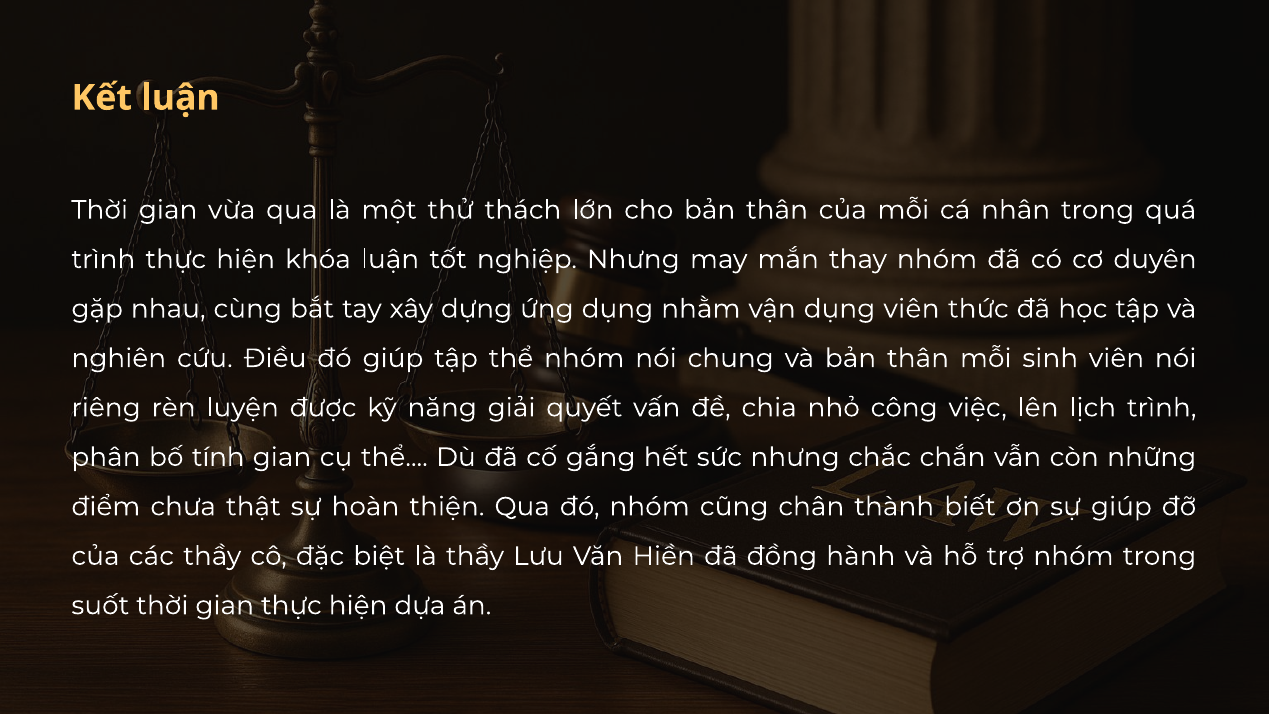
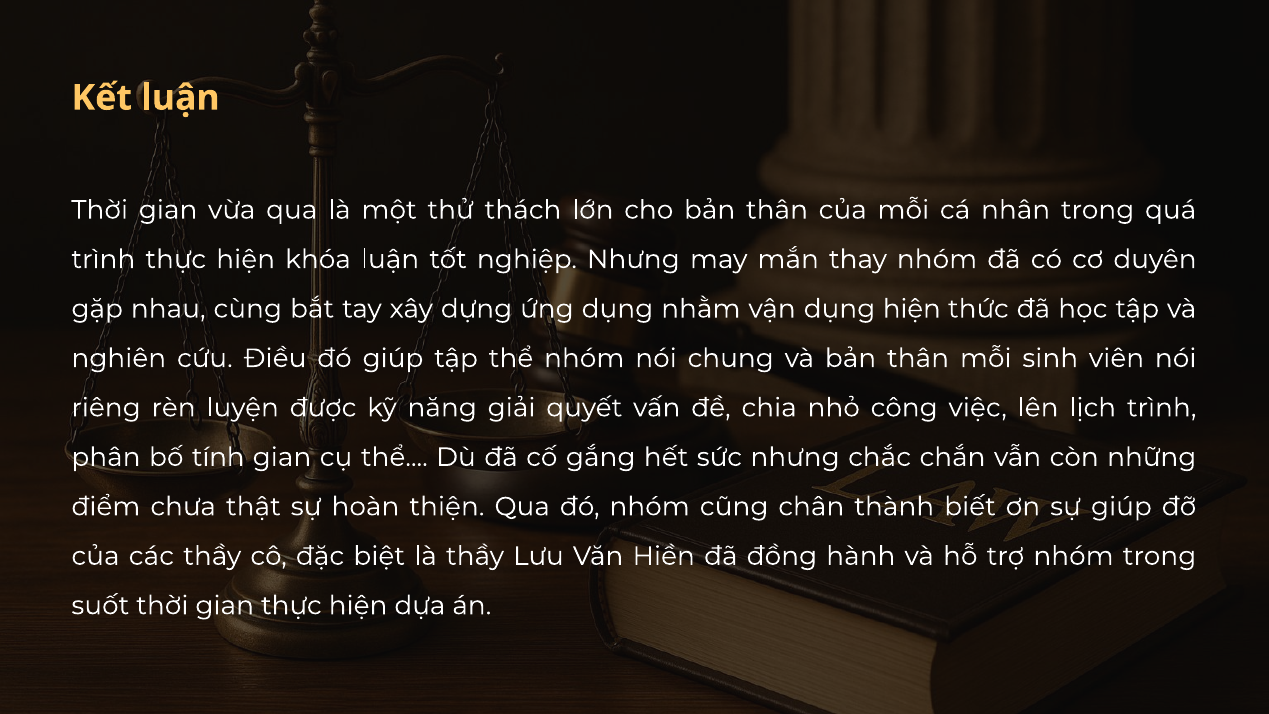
dụng viên: viên -> hiện (912, 309)
